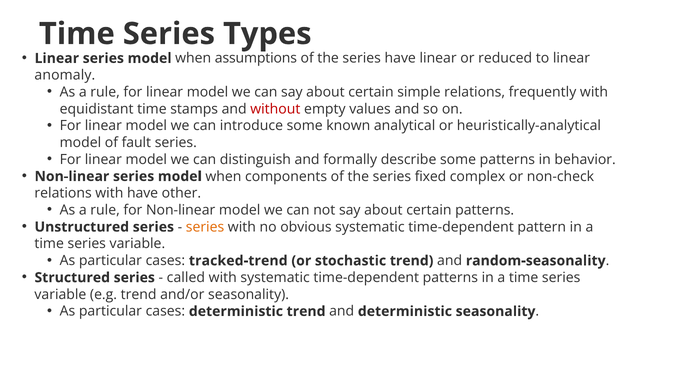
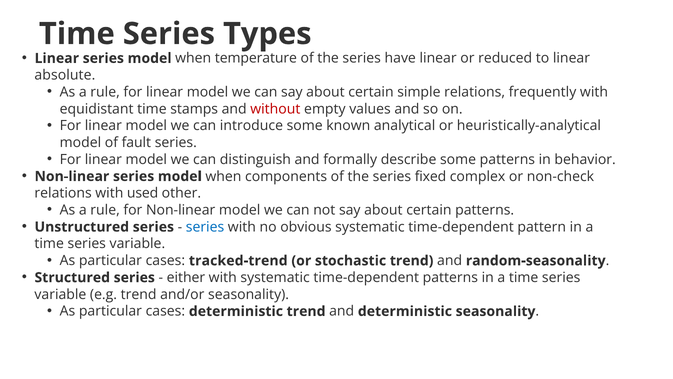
assumptions: assumptions -> temperature (256, 58)
anomaly: anomaly -> absolute (65, 75)
with have: have -> used (143, 193)
series colour: orange -> blue (205, 227)
called: called -> either (186, 277)
